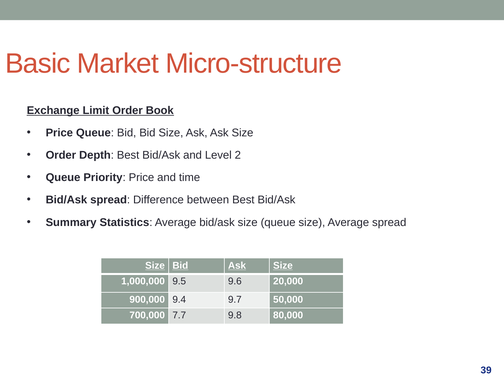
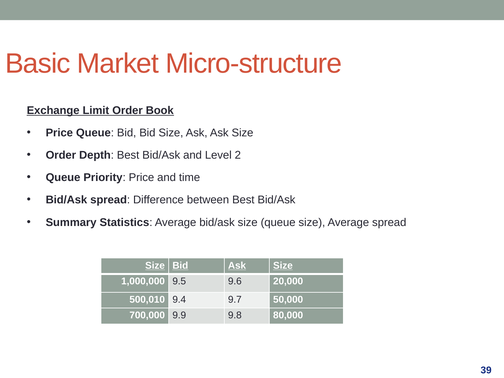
900,000: 900,000 -> 500,010 (147, 300)
7.7: 7.7 -> 9.9 (179, 315)
